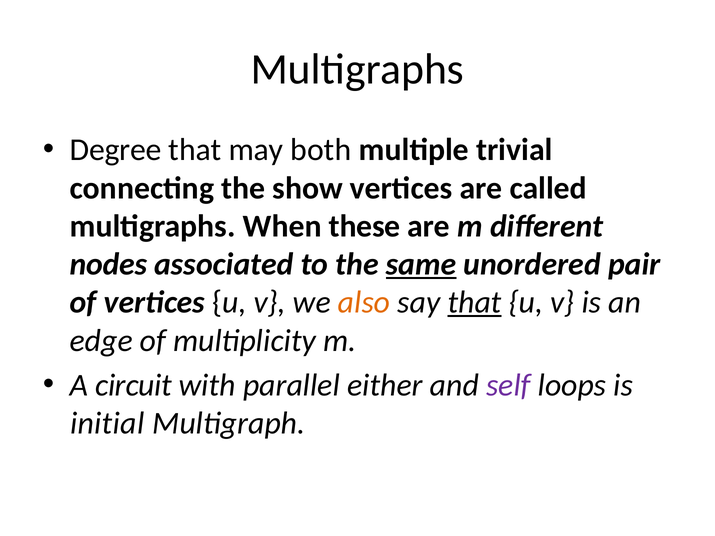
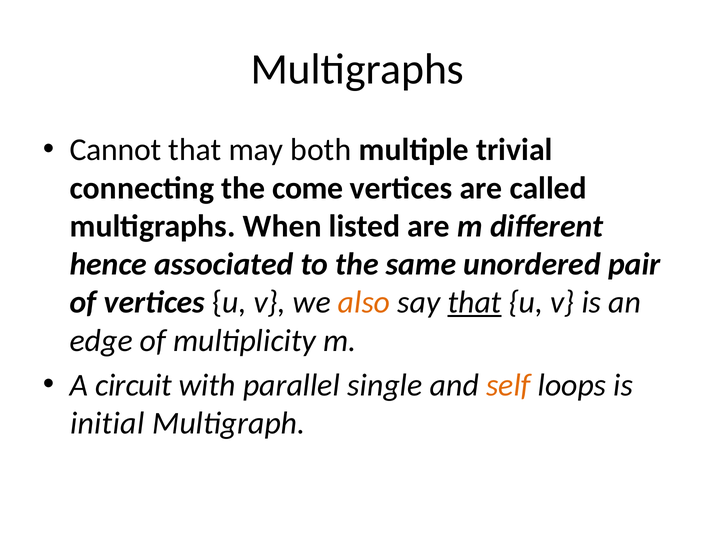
Degree: Degree -> Cannot (116, 150)
show: show -> come (308, 188)
these: these -> listed (365, 226)
nodes: nodes -> hence (108, 264)
same underline: present -> none (421, 264)
either: either -> single (385, 385)
self colour: purple -> orange (508, 385)
